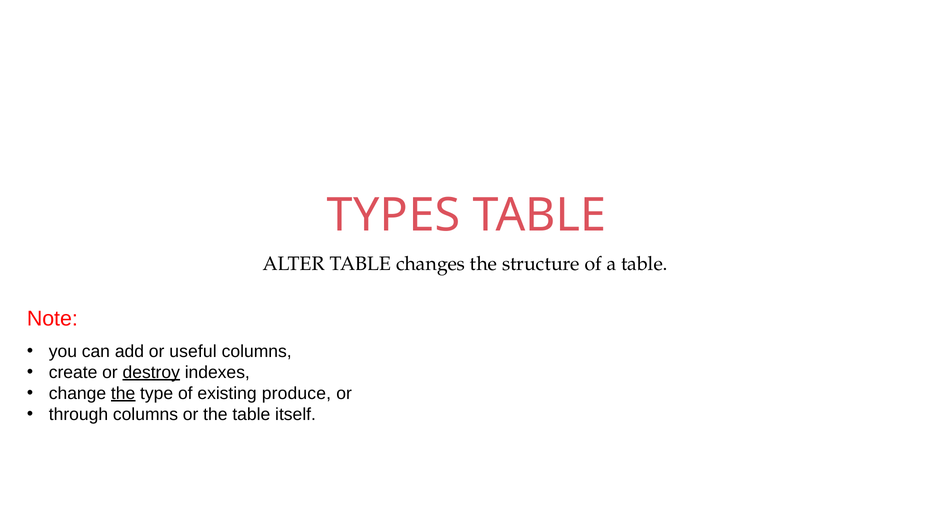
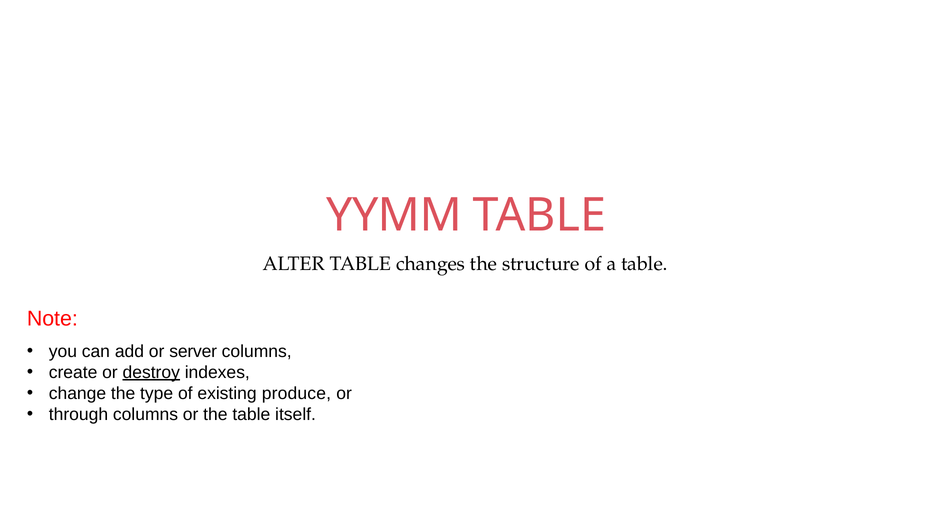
TYPES: TYPES -> YYMM (394, 215)
useful: useful -> server (193, 351)
the underline: present -> none (123, 393)
